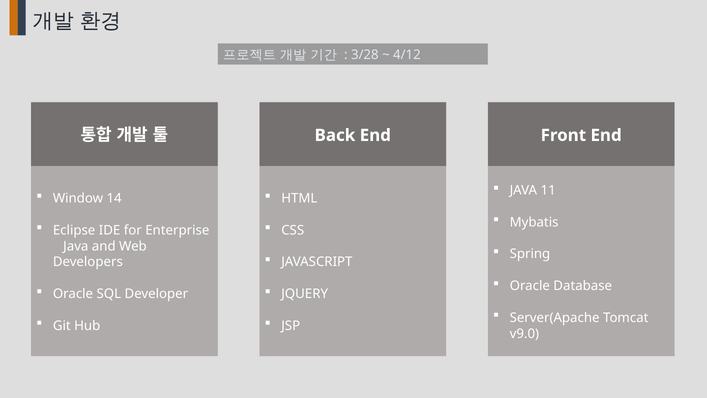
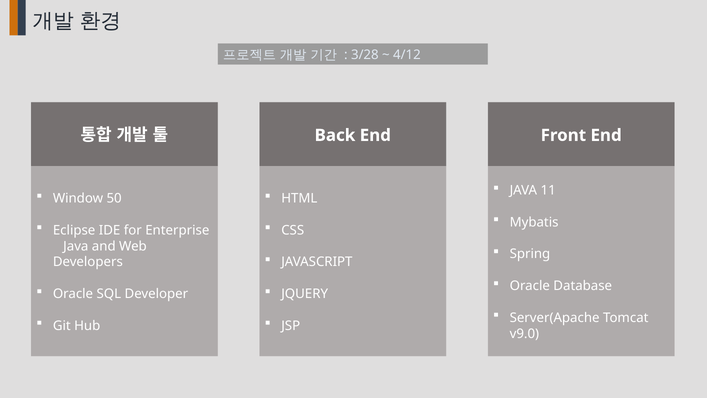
14: 14 -> 50 (114, 198)
